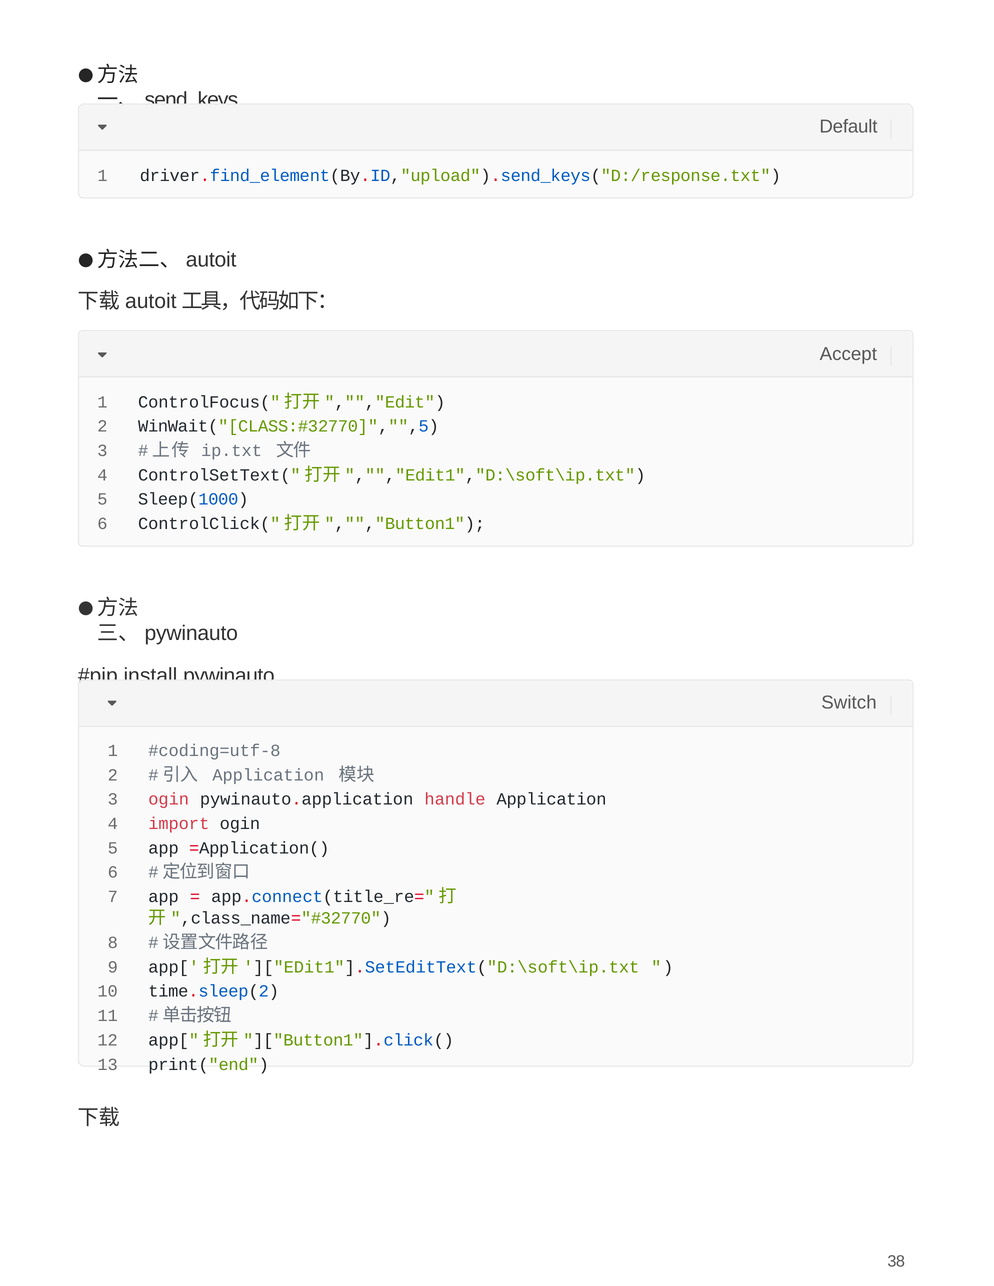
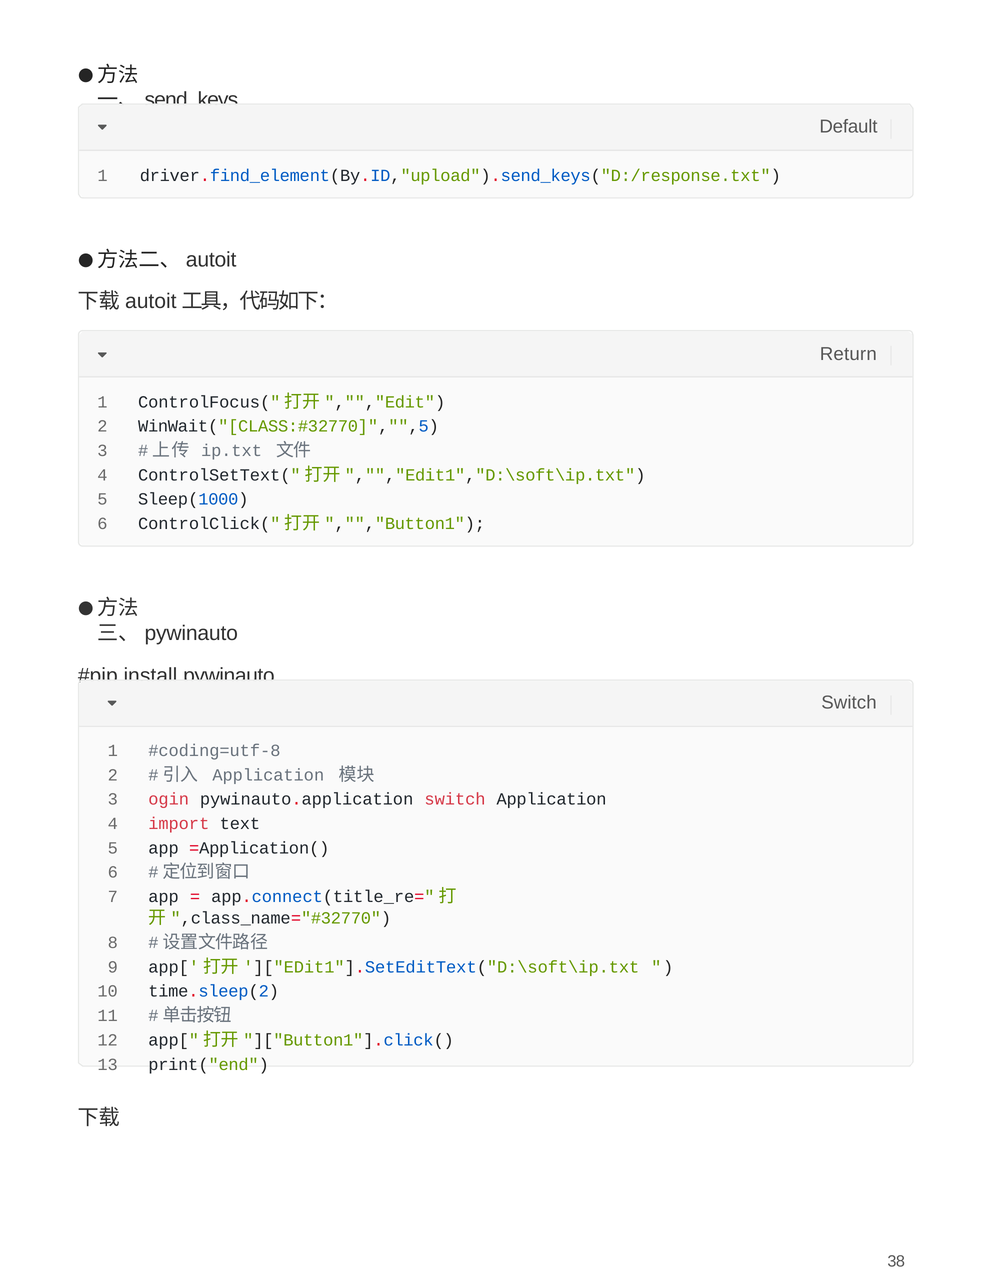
Accept: Accept -> Return (848, 354)
pywinauto.application handle: handle -> switch (455, 800)
import ogin: ogin -> text (240, 824)
